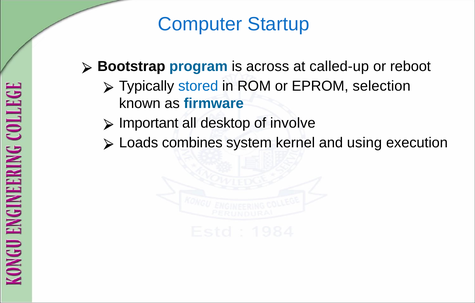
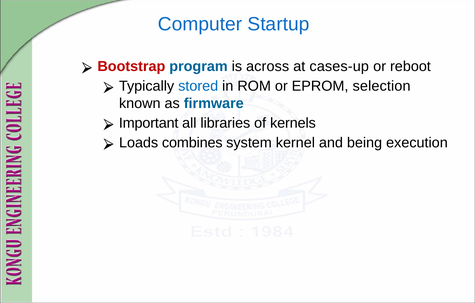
Bootstrap colour: black -> red (131, 66)
called-up: called-up -> cases-up (339, 66)
desktop: desktop -> libraries (225, 123)
involve: involve -> kernels (293, 123)
using: using -> being (365, 142)
